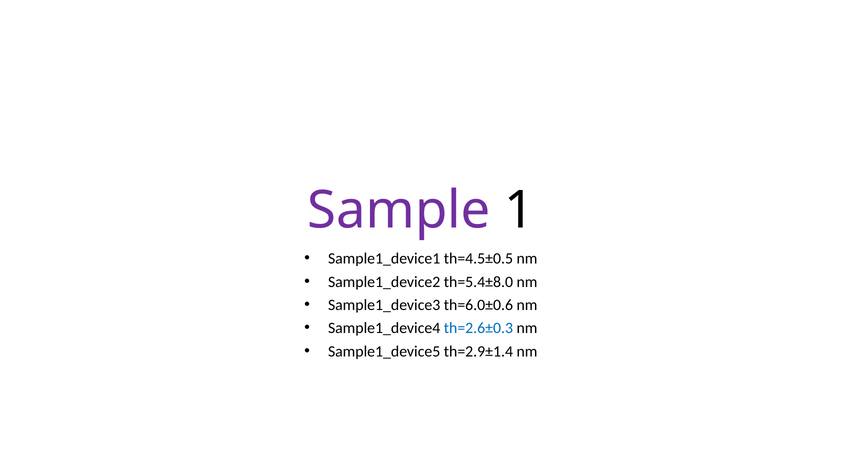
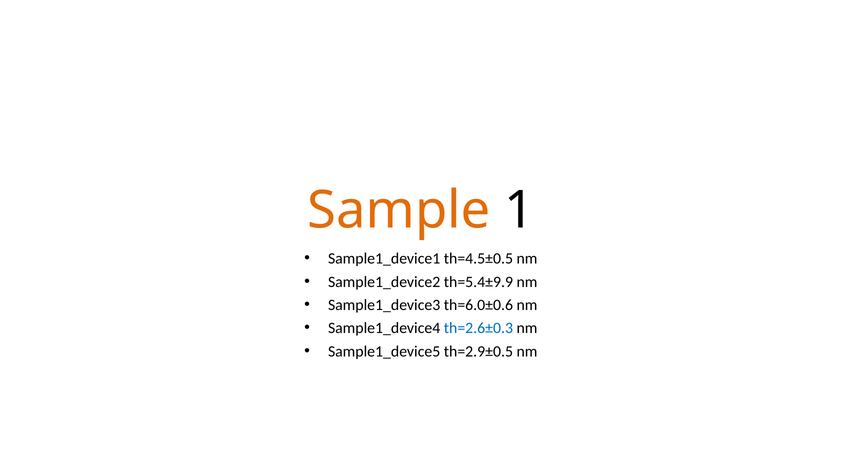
Sample colour: purple -> orange (399, 210)
th=5.4±8.0: th=5.4±8.0 -> th=5.4±9.9 (478, 282)
th=2.9±1.4: th=2.9±1.4 -> th=2.9±0.5 (478, 352)
